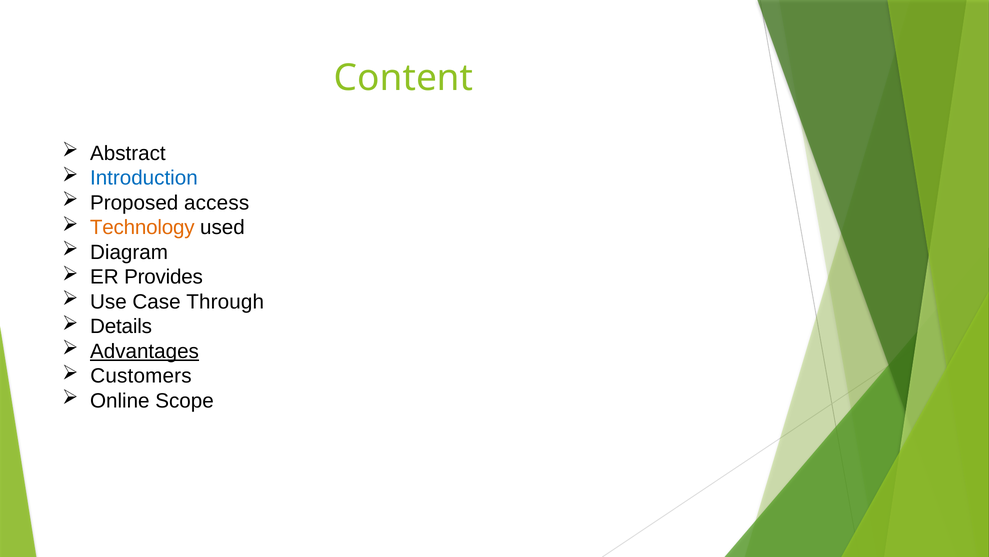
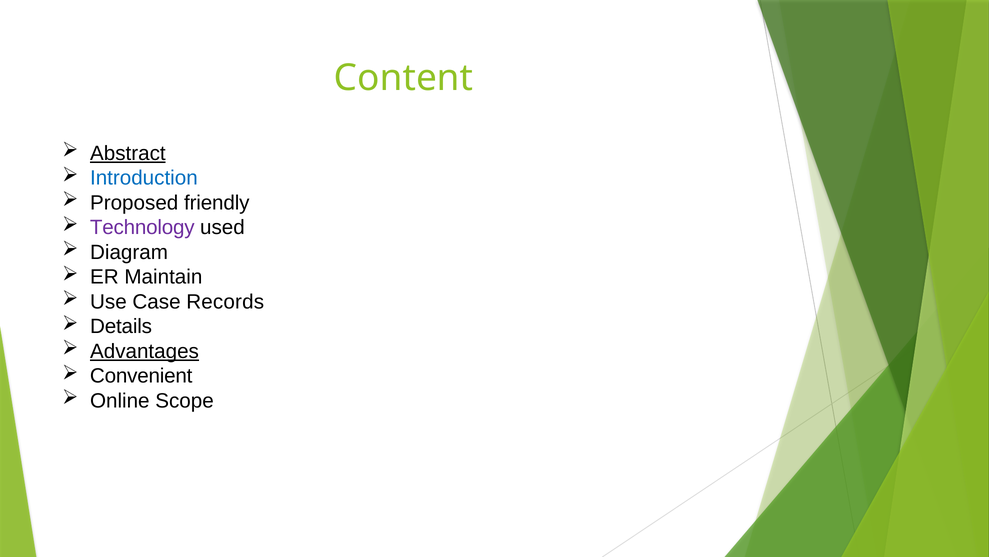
Abstract underline: none -> present (128, 153)
access: access -> friendly (217, 203)
Technology colour: orange -> purple (142, 227)
Provides: Provides -> Maintain (163, 277)
Through: Through -> Records (225, 302)
Customers: Customers -> Convenient (141, 376)
